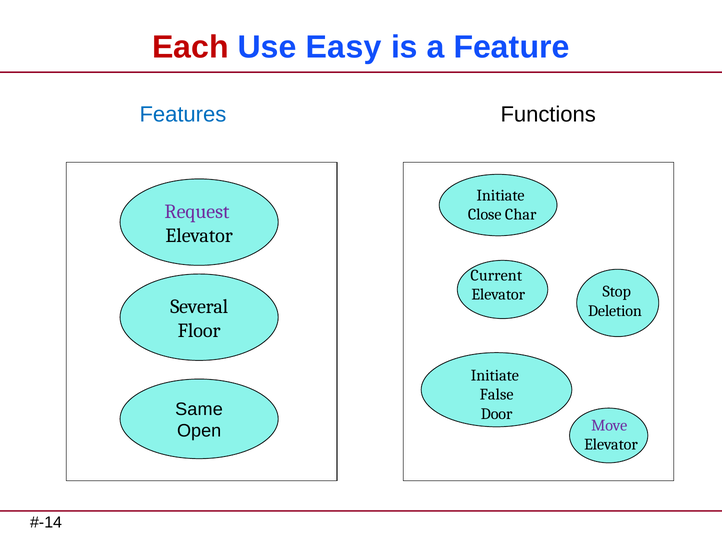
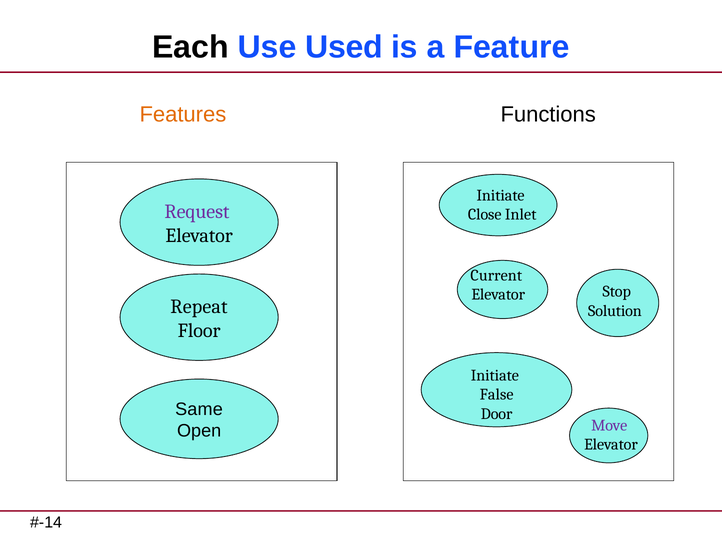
Each colour: red -> black (190, 47)
Easy: Easy -> Used (344, 47)
Features colour: blue -> orange (183, 115)
Char: Char -> Inlet (521, 215)
Several: Several -> Repeat (199, 307)
Deletion: Deletion -> Solution (615, 311)
